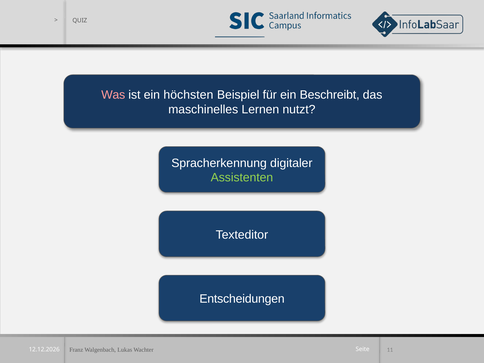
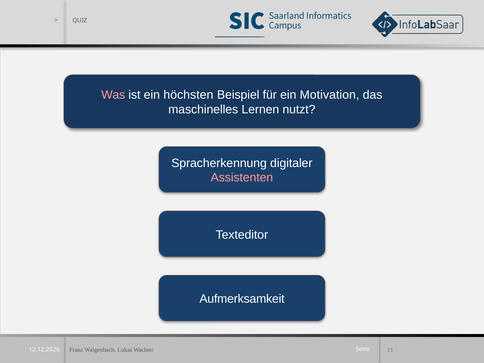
Beschreibt: Beschreibt -> Motivation (330, 95)
Assistenten colour: light green -> pink (242, 178)
Entscheidungen: Entscheidungen -> Aufmerksamkeit (242, 299)
